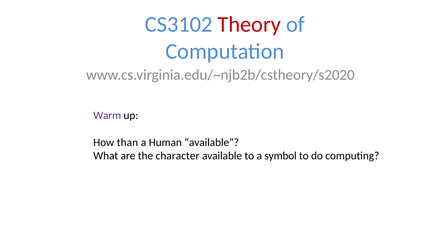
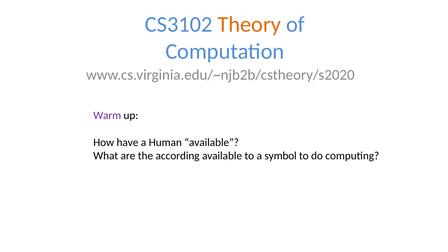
Theory colour: red -> orange (249, 25)
than: than -> have (128, 142)
character: character -> according (178, 156)
